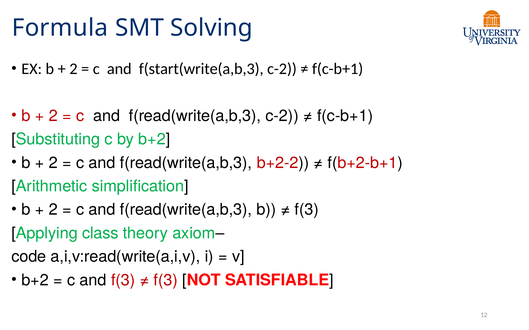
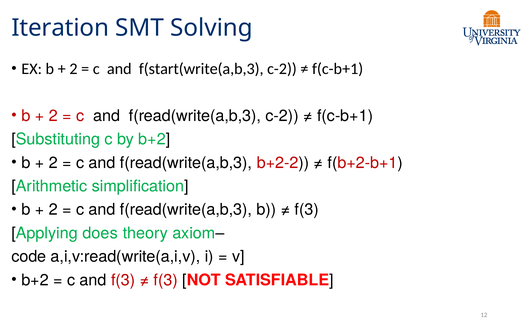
Formula: Formula -> Iteration (60, 28)
class: class -> does (100, 234)
